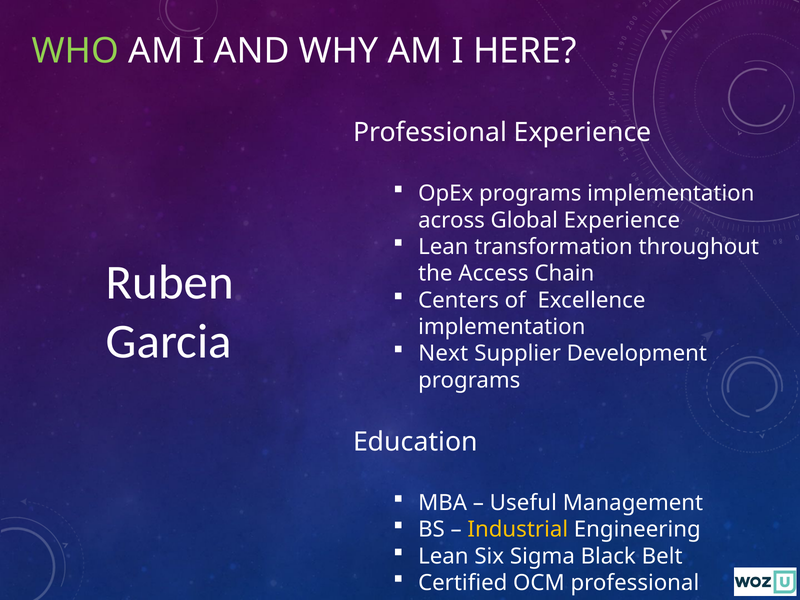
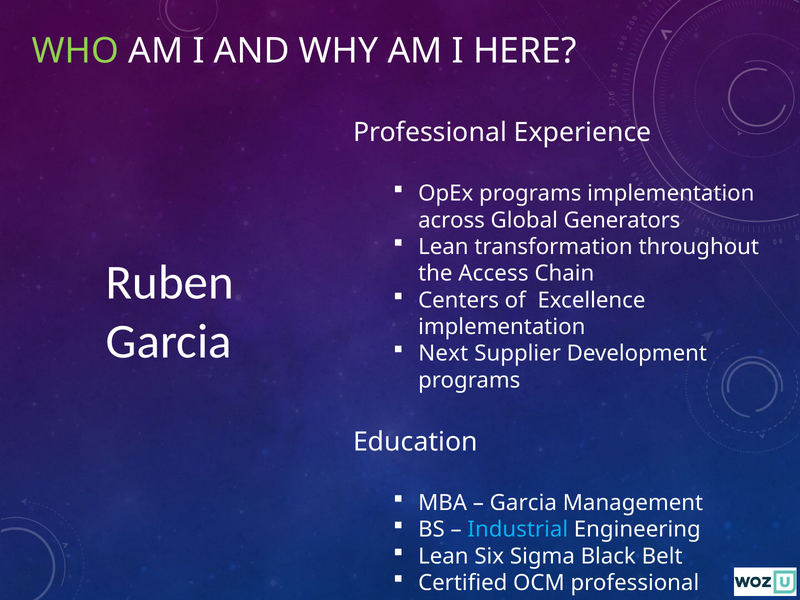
Global Experience: Experience -> Generators (622, 220)
Useful: Useful -> Garcia (523, 503)
Industrial colour: yellow -> light blue (518, 530)
